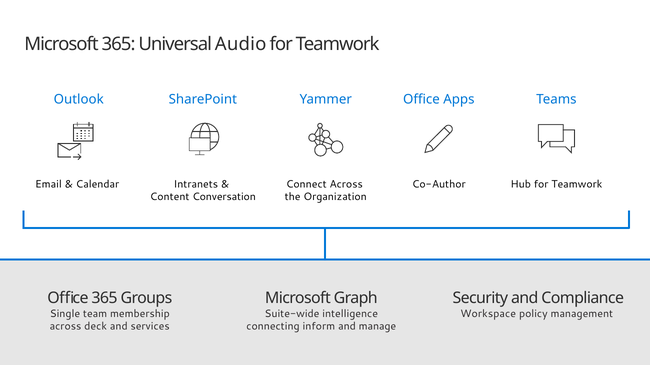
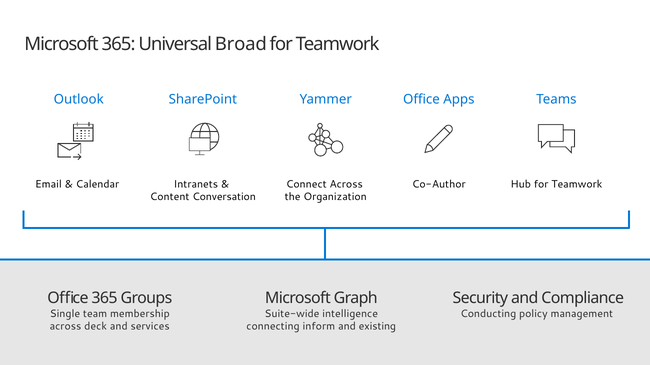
Audio: Audio -> Broad (241, 44)
Workspace: Workspace -> Conducting (488, 314)
manage: manage -> existing (377, 327)
